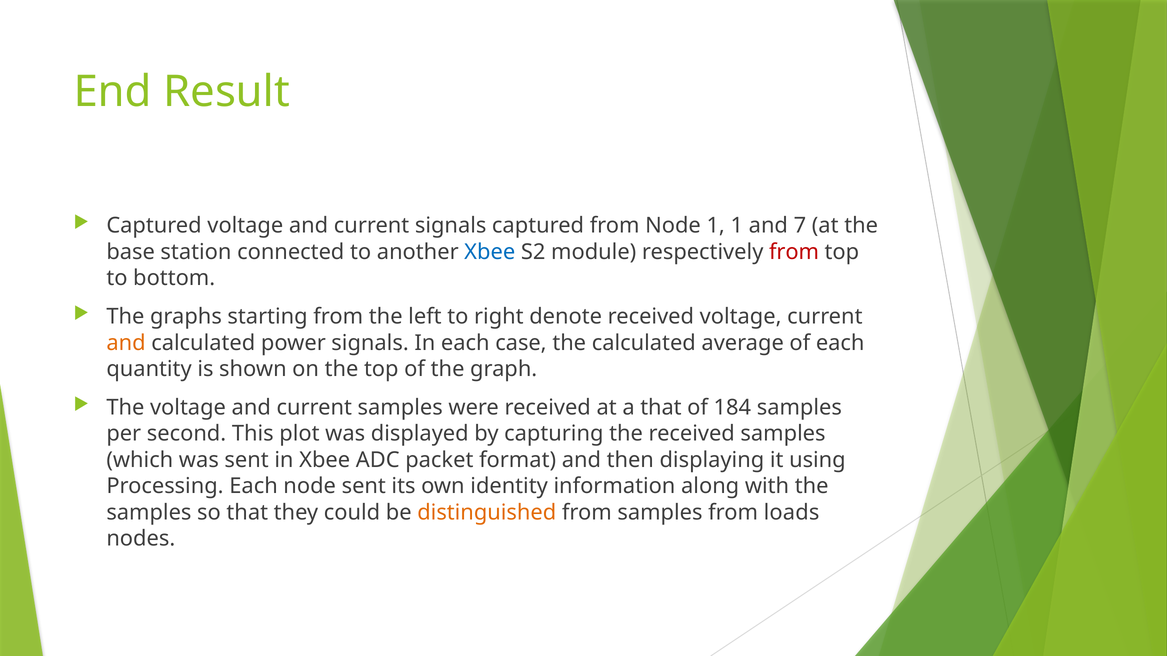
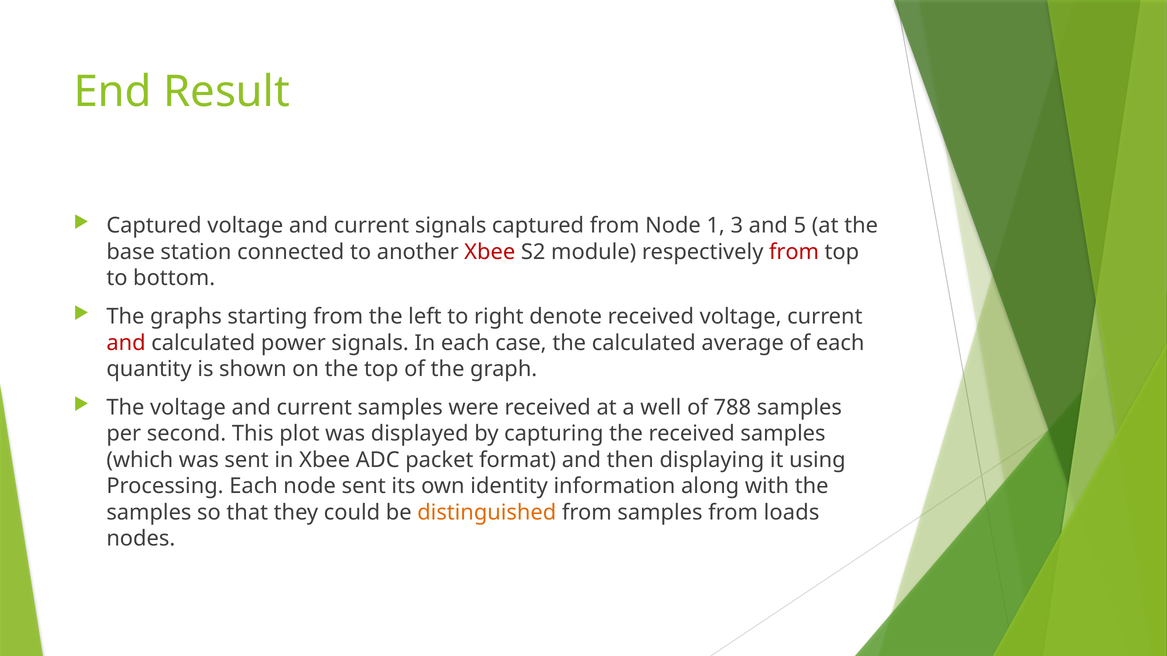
1 1: 1 -> 3 (737, 226)
7: 7 -> 5 (800, 226)
Xbee colour: blue -> red (490, 252)
and colour: orange -> red (126, 343)
a that: that -> well (661, 408)
184: 184 -> 788 (732, 408)
